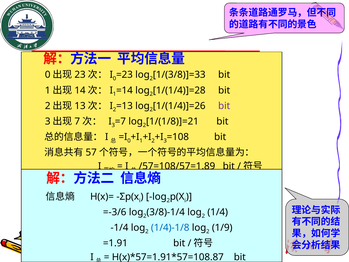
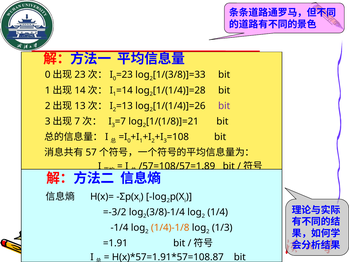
=-3/6: =-3/6 -> =-3/2 (115, 212)
1/4)-1/8 colour: blue -> orange (170, 228)
1/9: 1/9 -> 1/3 (222, 228)
